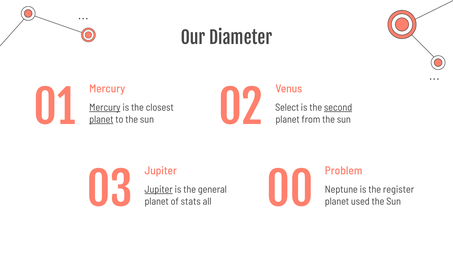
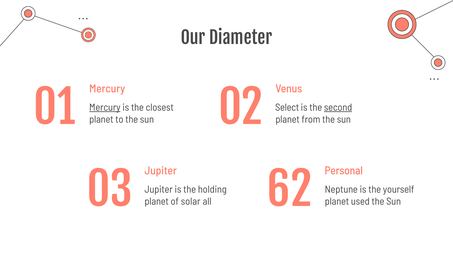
planet underline: present -> none (101, 119)
Problem: Problem -> Personal (344, 171)
00: 00 -> 62 (290, 191)
Jupiter underline: present -> none (159, 189)
general: general -> holding (212, 189)
register: register -> yourself (399, 189)
stats: stats -> solar (191, 201)
